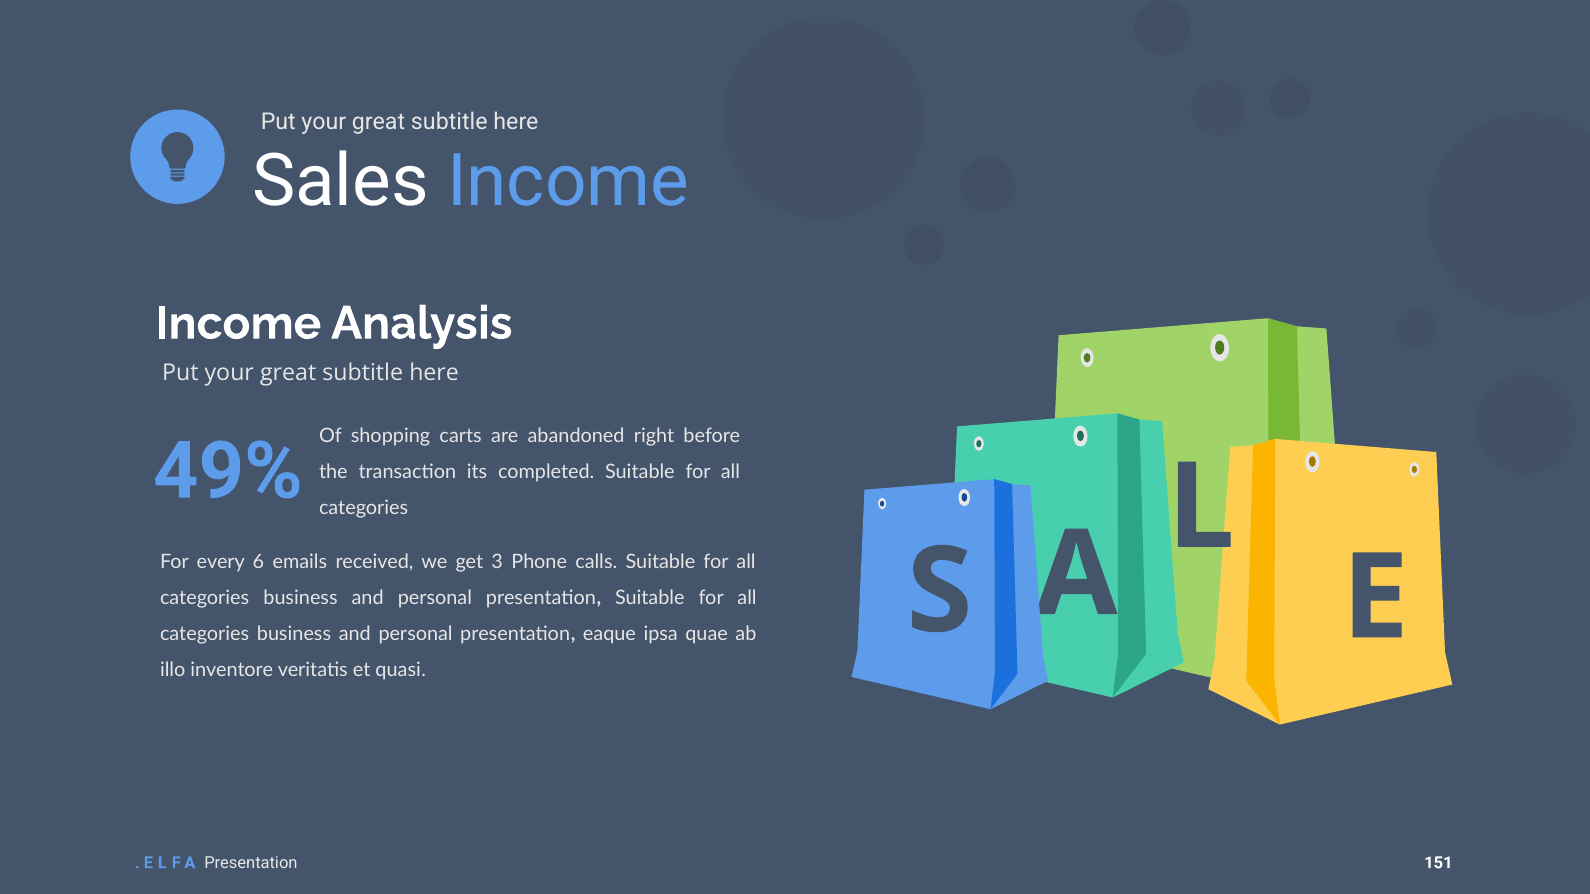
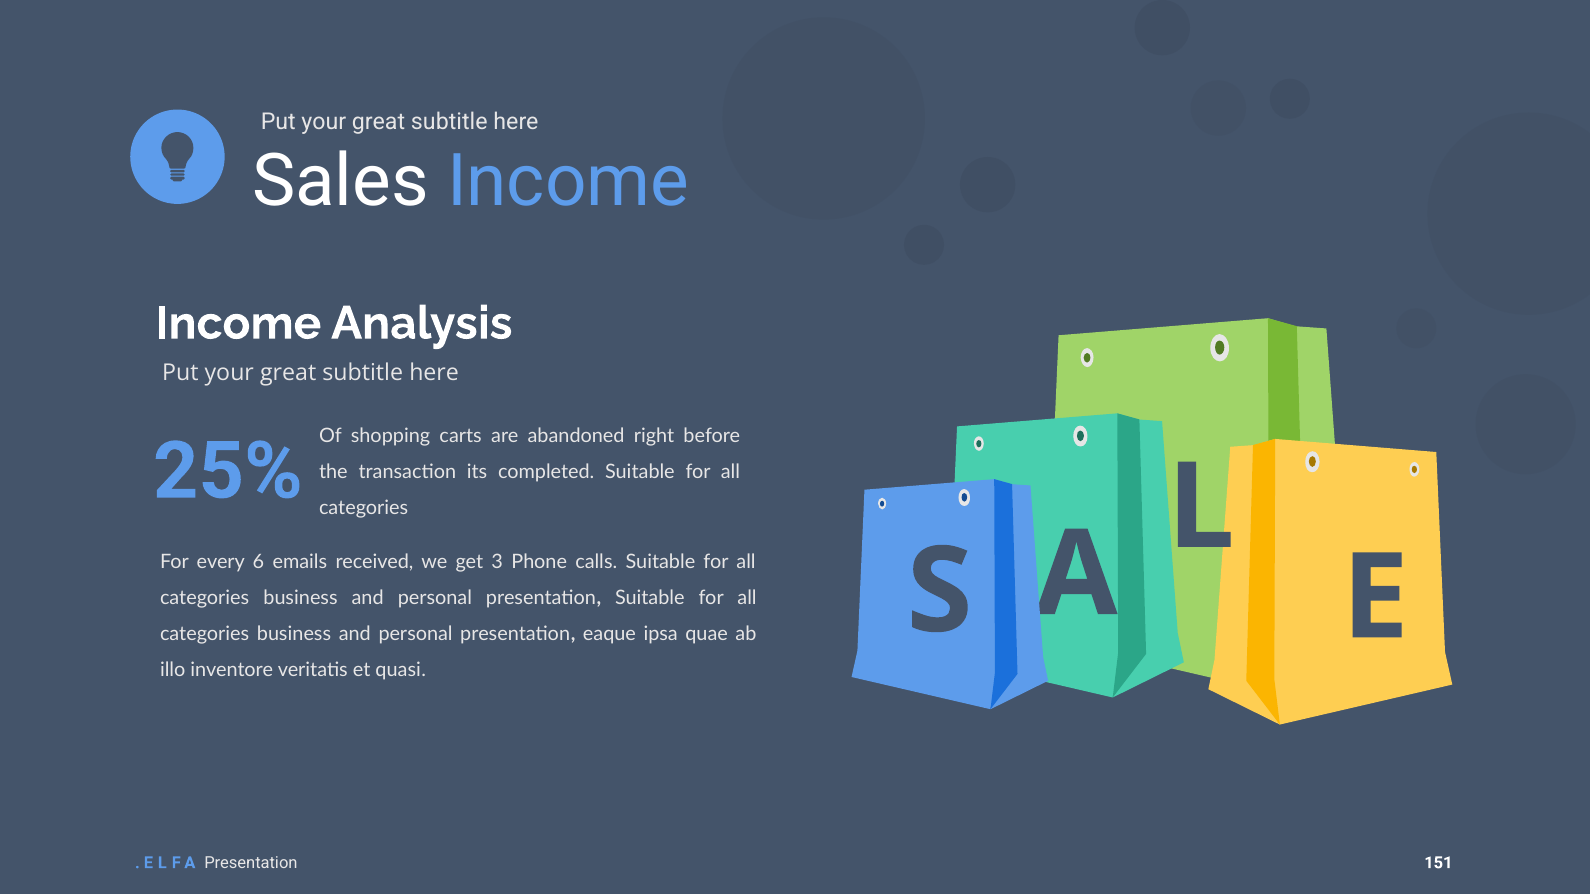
49%: 49% -> 25% (228, 472)
